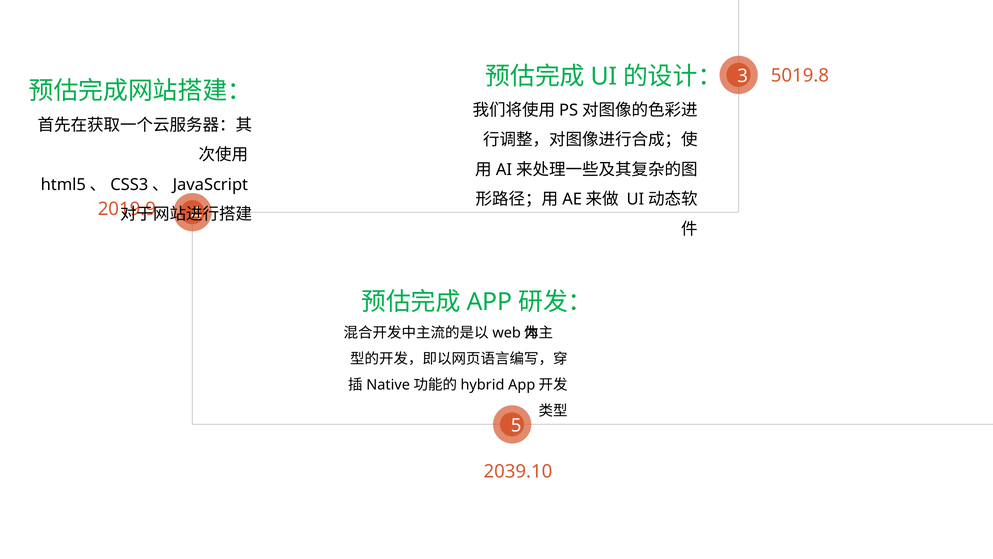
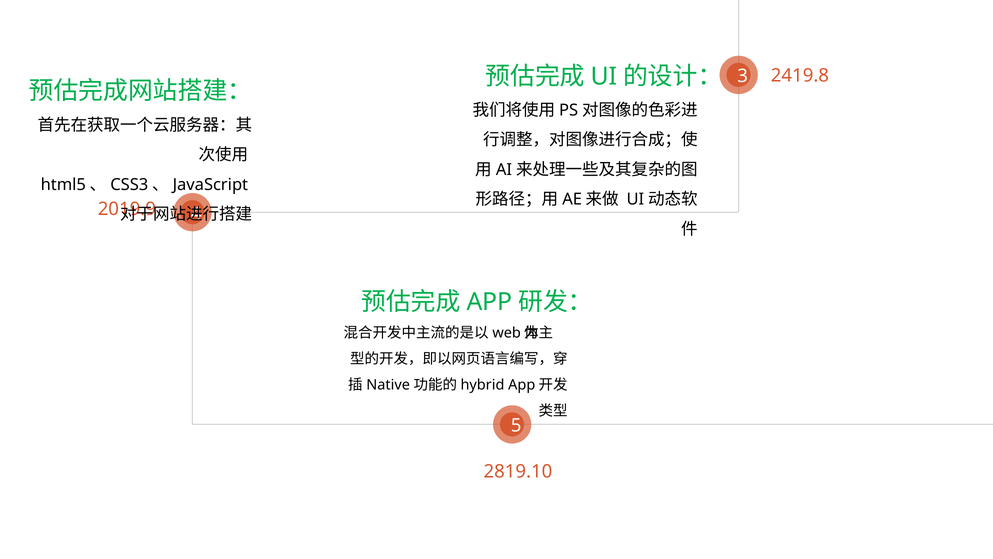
5019.8: 5019.8 -> 2419.8 (800, 75)
2039.10: 2039.10 -> 2819.10 (518, 471)
